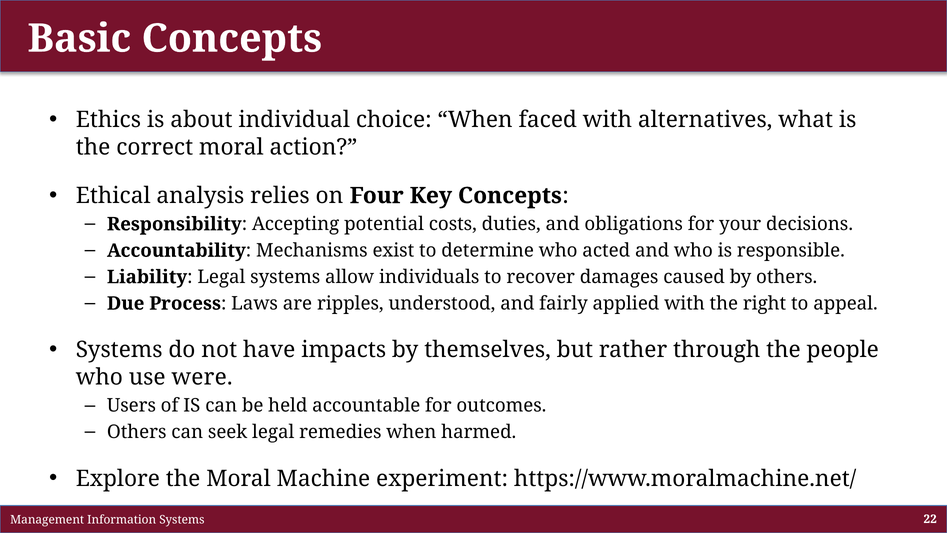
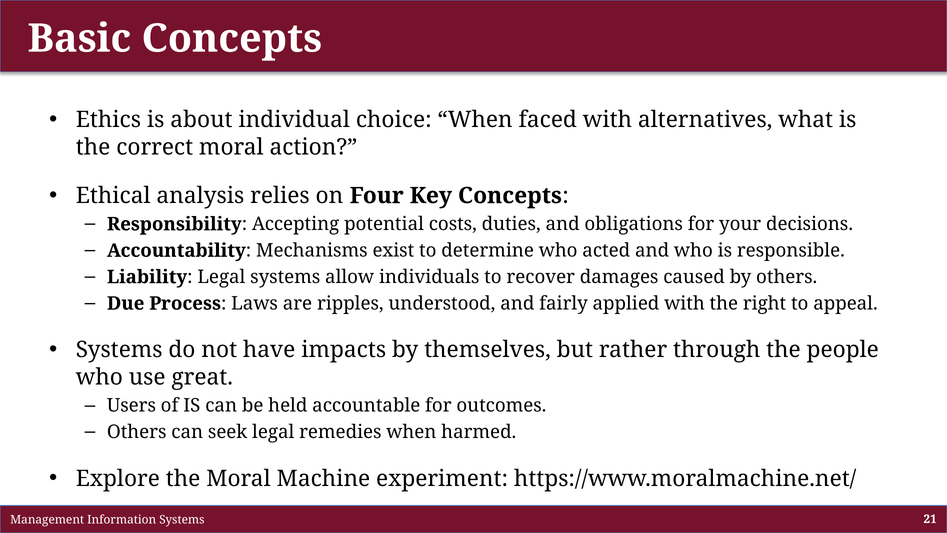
were: were -> great (202, 377)
22: 22 -> 21 (930, 519)
